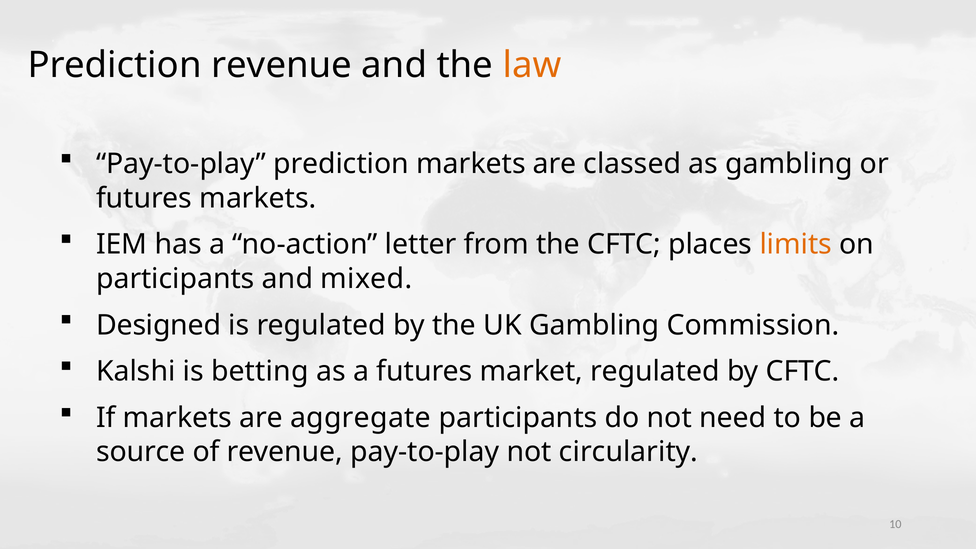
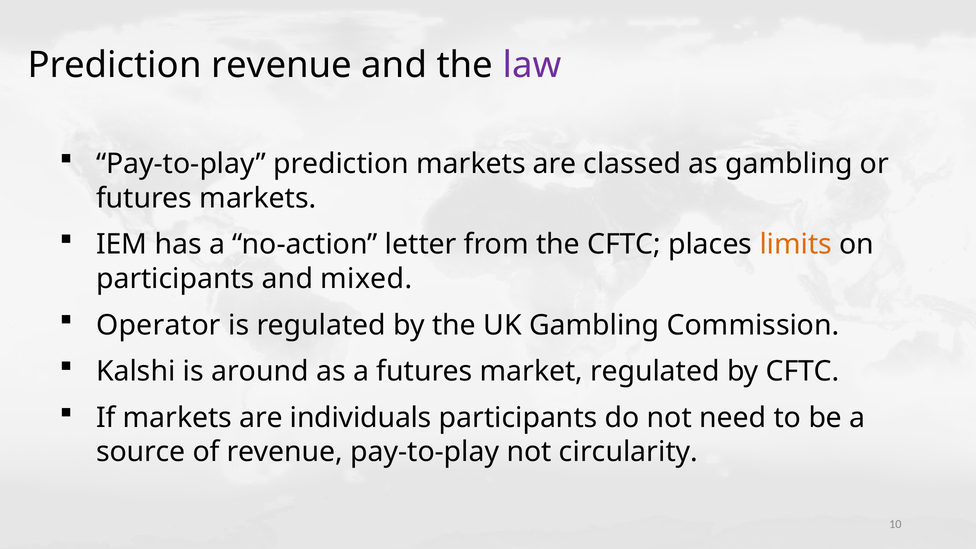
law colour: orange -> purple (532, 65)
Designed: Designed -> Operator (158, 325)
betting: betting -> around (260, 371)
aggregate: aggregate -> individuals (361, 418)
